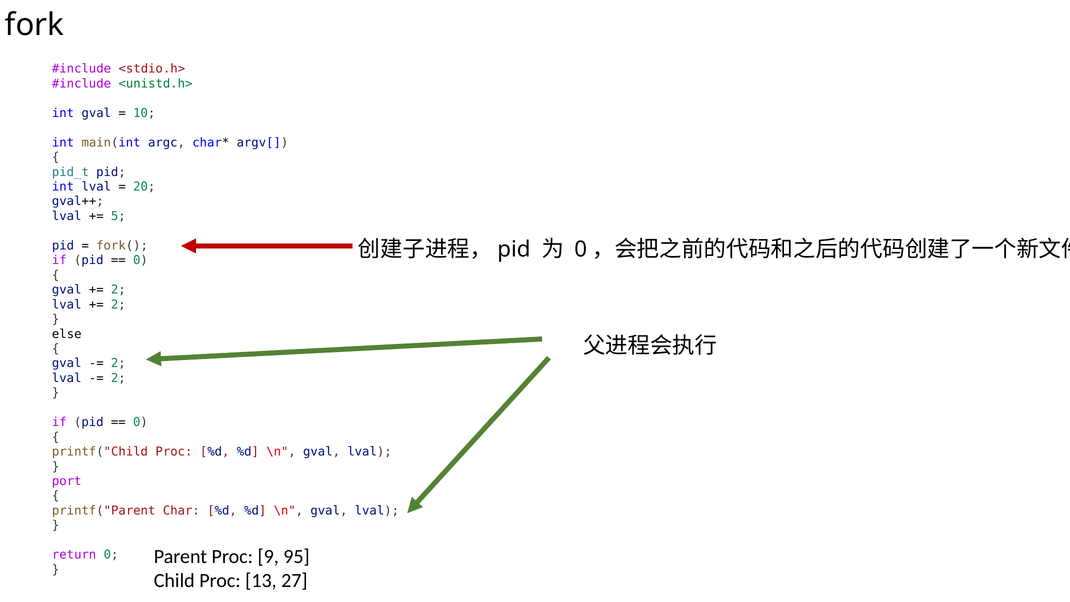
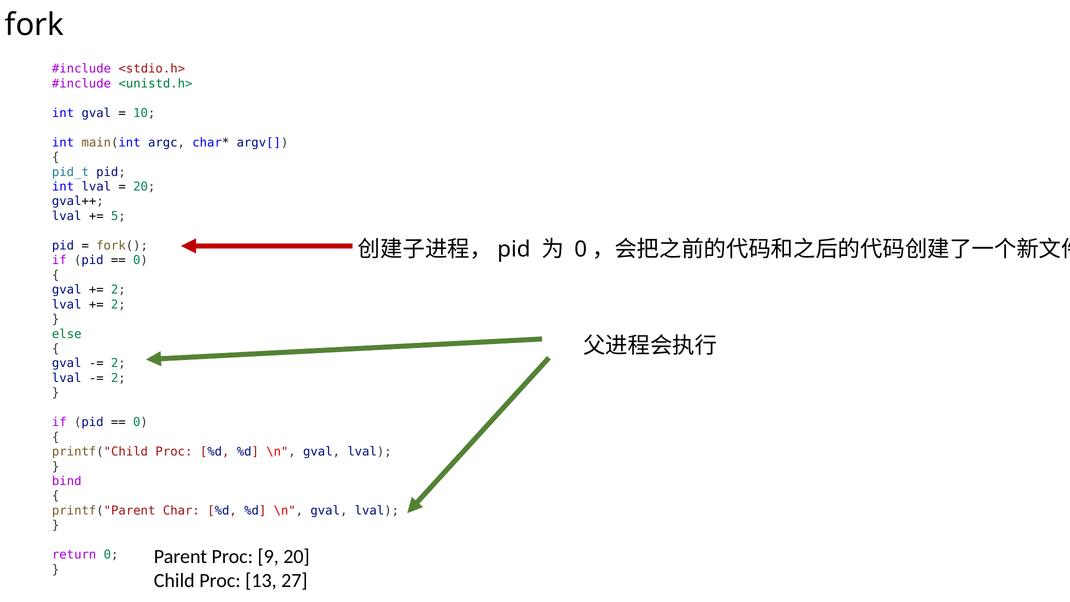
else colour: black -> green (67, 334)
port: port -> bind (67, 481)
9 95: 95 -> 20 (297, 556)
